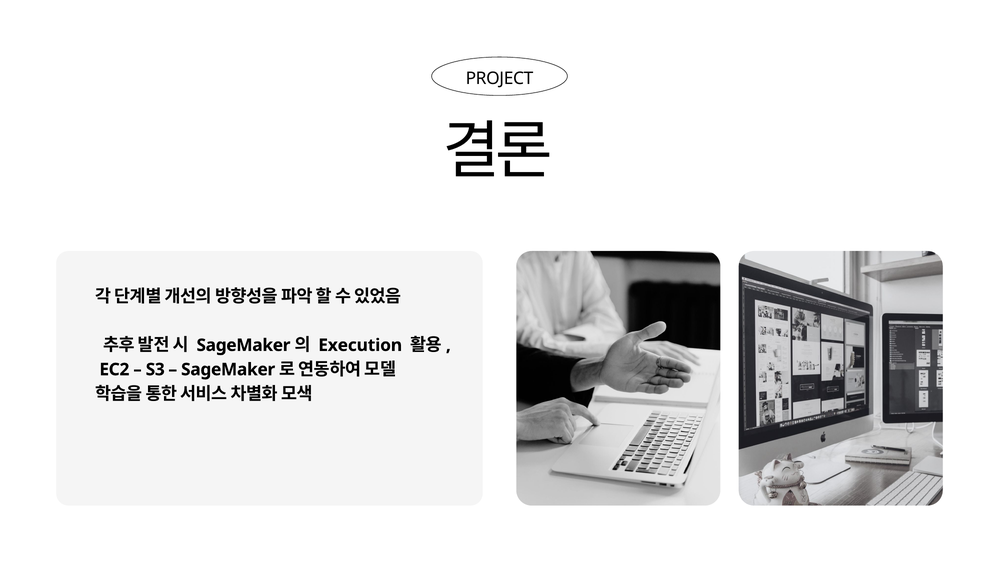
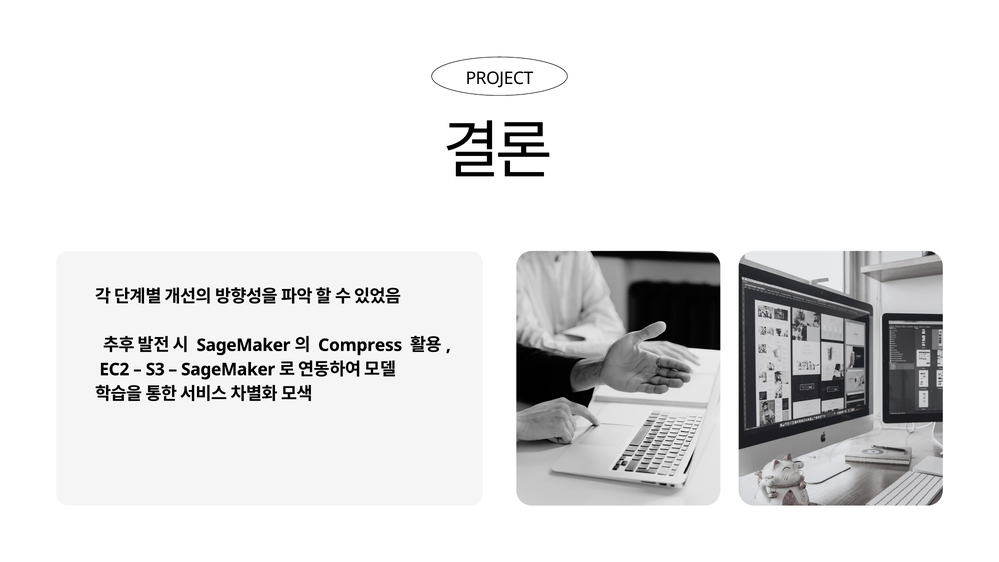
Execution: Execution -> Compress (360, 345)
